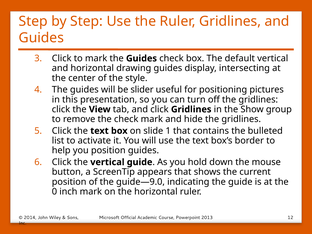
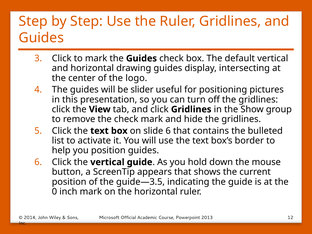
style: style -> logo (136, 78)
slide 1: 1 -> 6 (168, 131)
guide—9.0: guide—9.0 -> guide—3.5 (140, 182)
